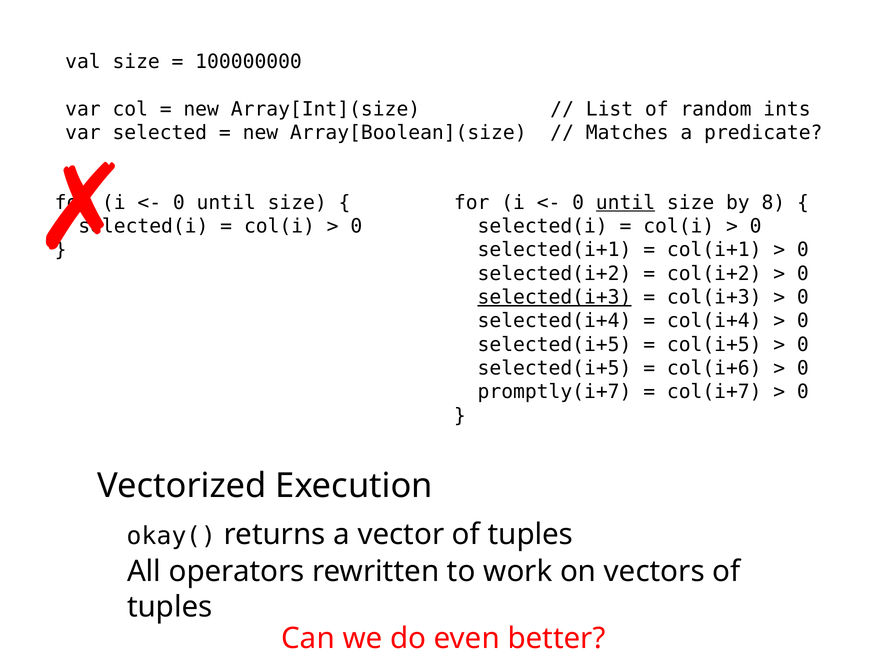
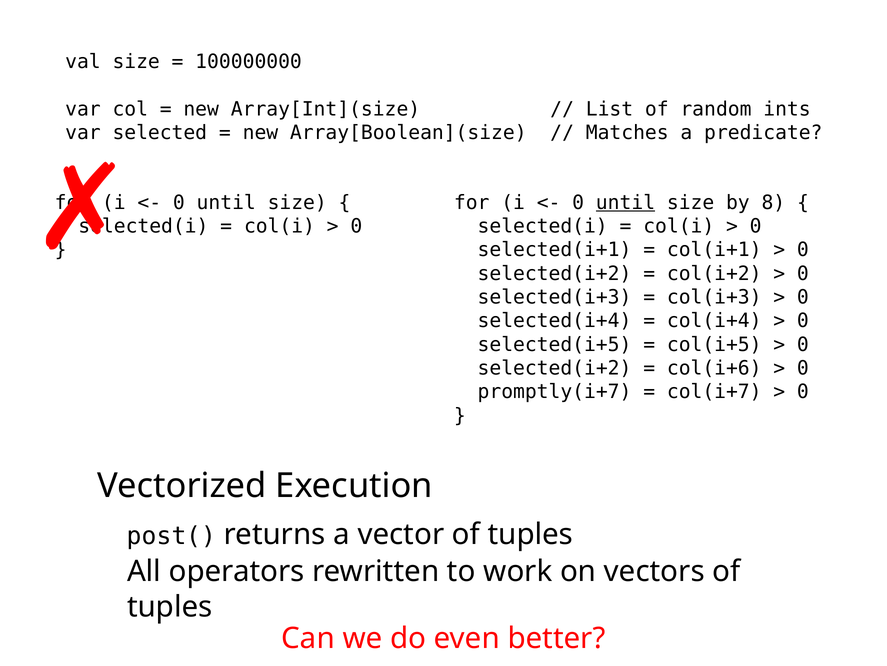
selected(i+3 underline: present -> none (555, 297)
selected(i+5: selected(i+5 -> selected(i+2 (555, 368)
okay(: okay( -> post( (172, 535)
